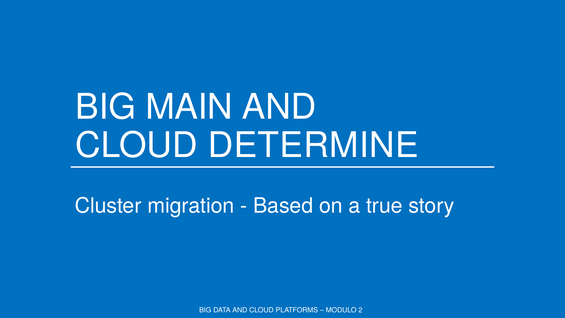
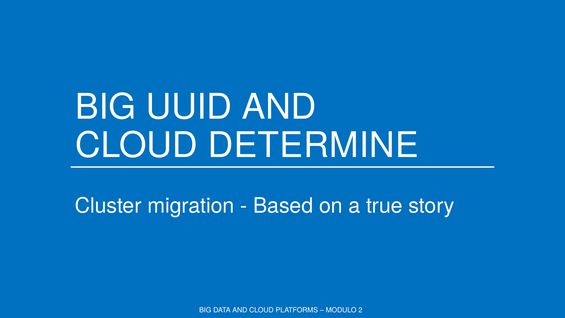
MAIN: MAIN -> UUID (189, 107)
